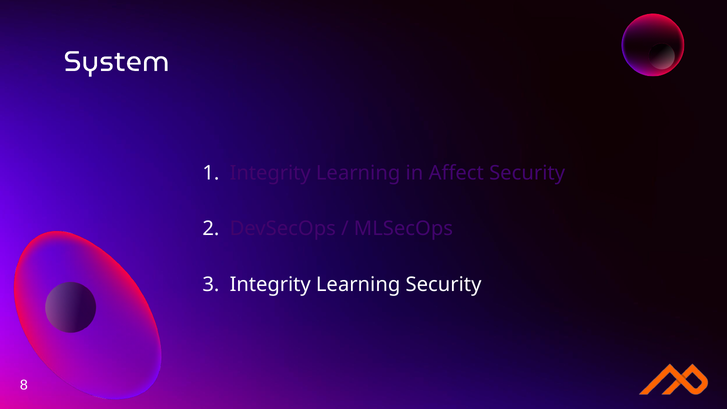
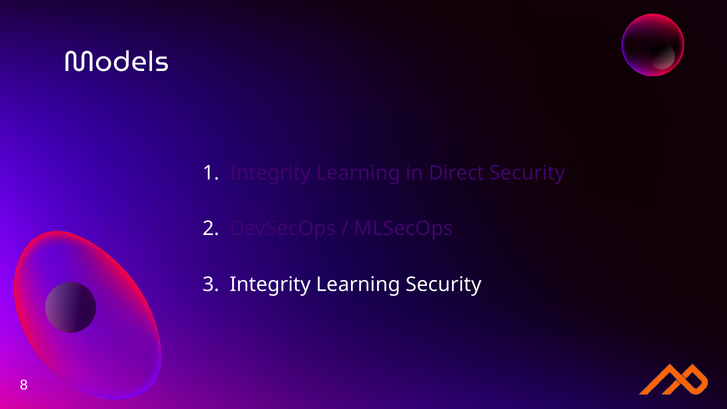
System: System -> Models (116, 62)
Affect: Affect -> Direct (456, 173)
